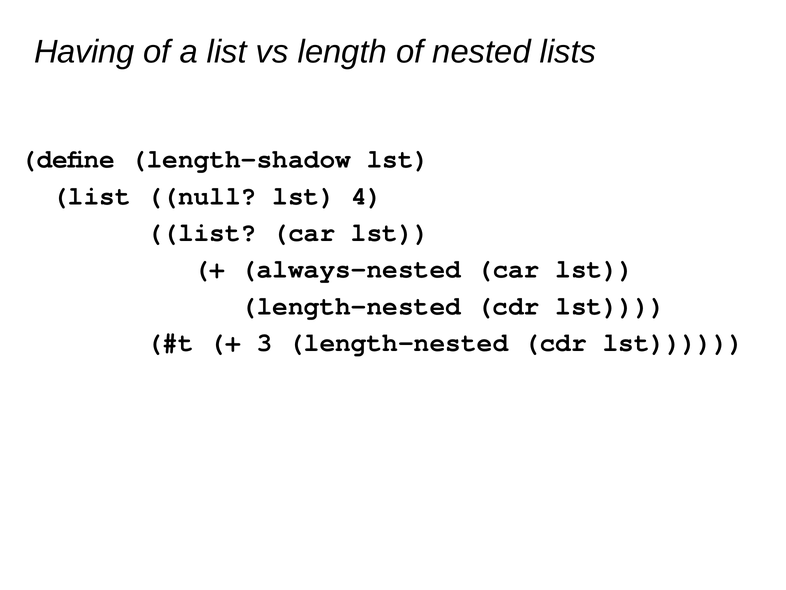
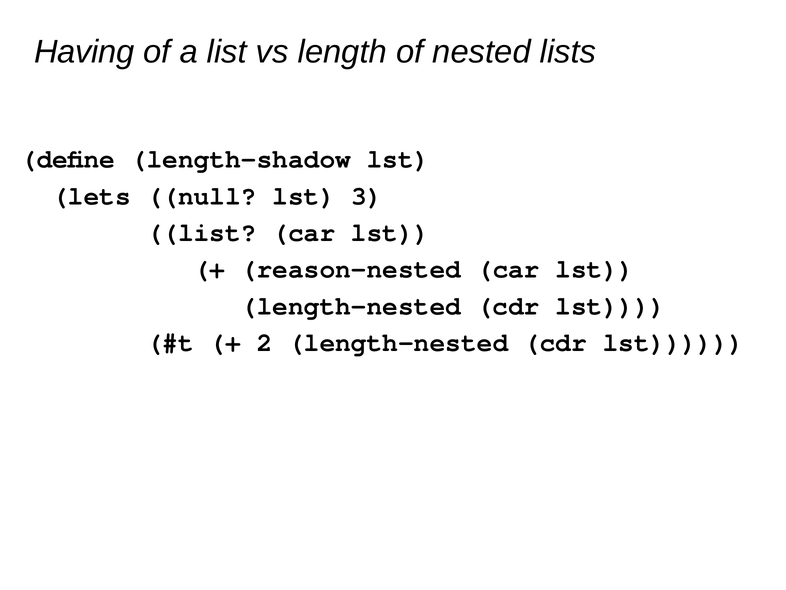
list: list -> lets (92, 196)
4: 4 -> 3 (367, 196)
always-nested: always-nested -> reason-nested (351, 269)
3: 3 -> 2 (264, 342)
